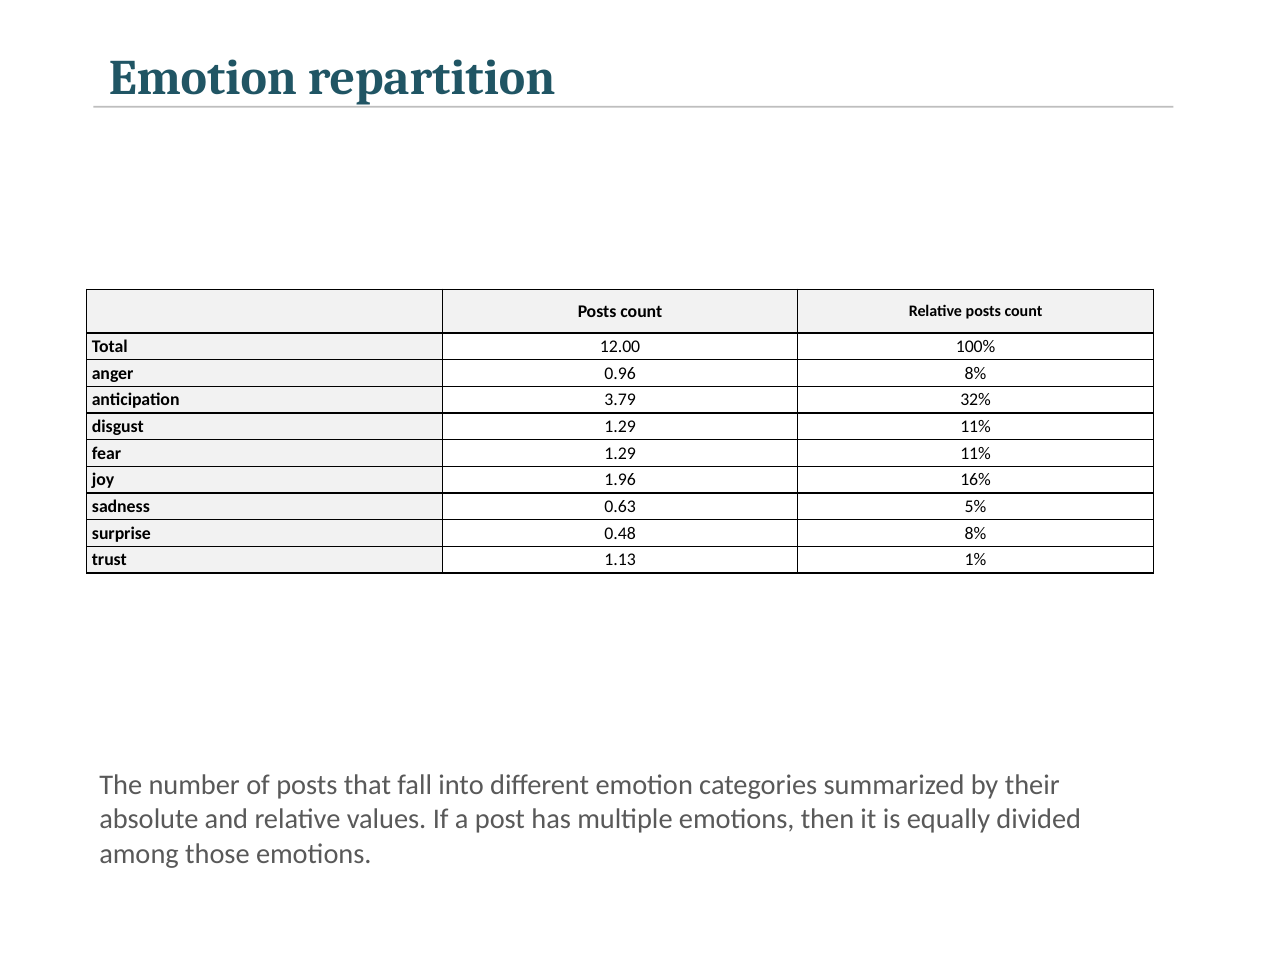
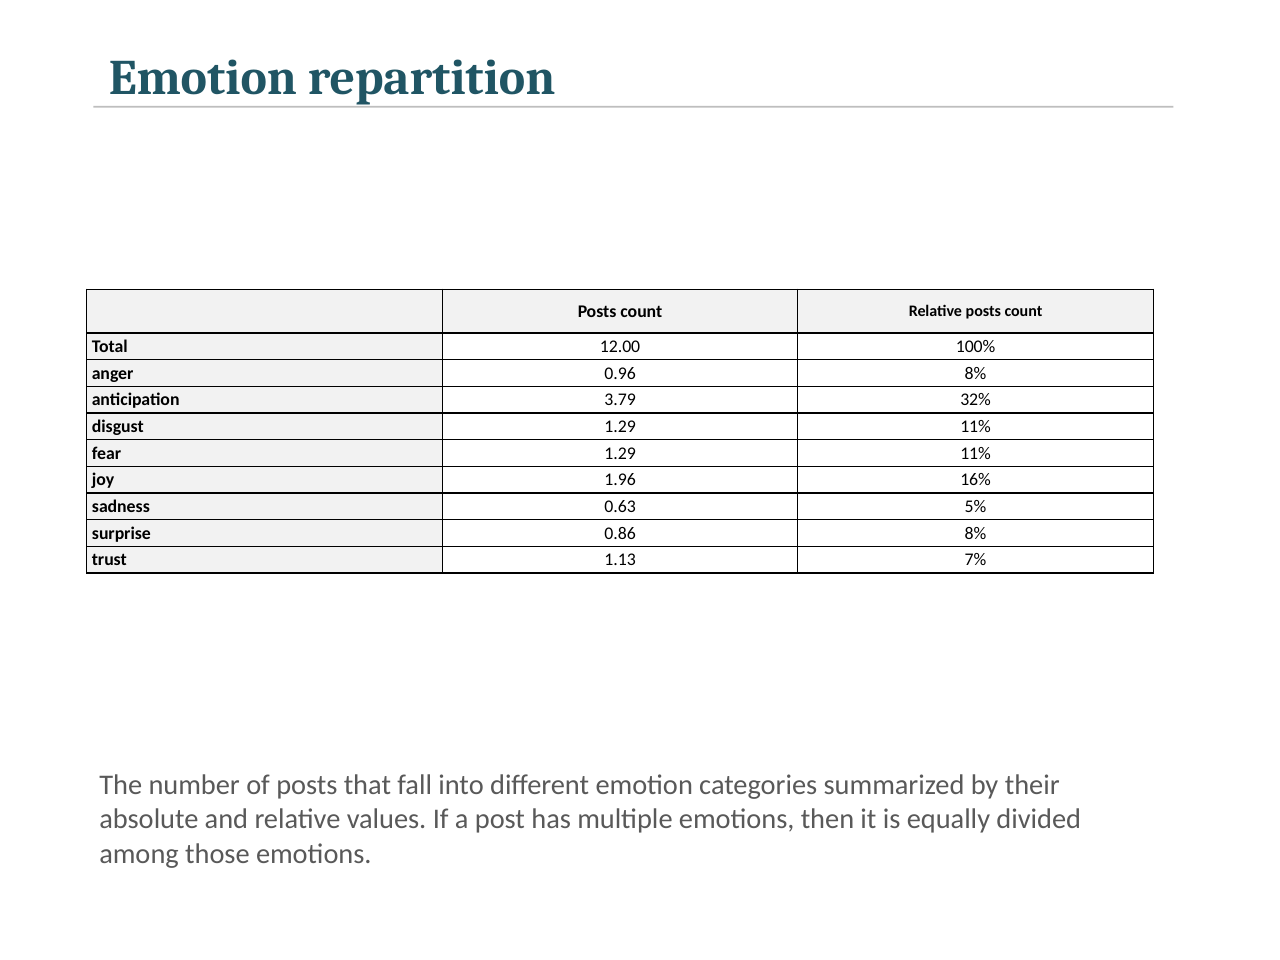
0.48: 0.48 -> 0.86 (620, 533)
1%: 1% -> 7% (976, 560)
